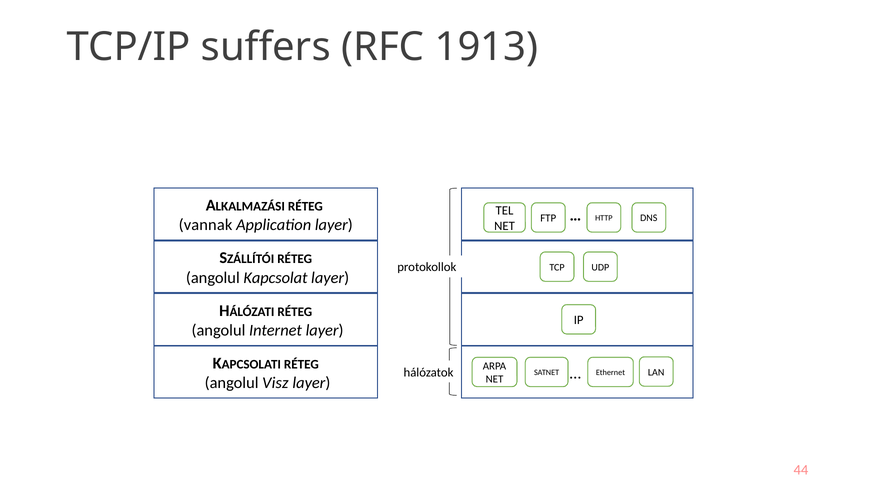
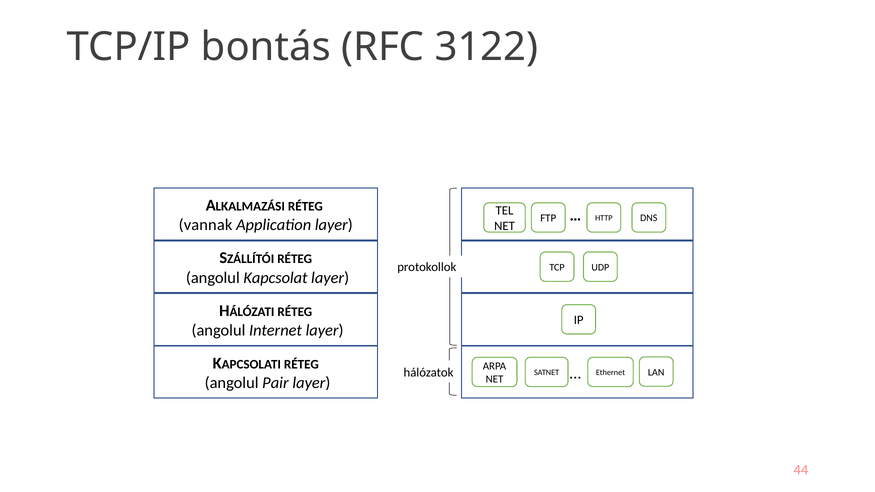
suffers: suffers -> bontás (266, 47)
1913: 1913 -> 3122 (486, 47)
Visz: Visz -> Pair (275, 383)
